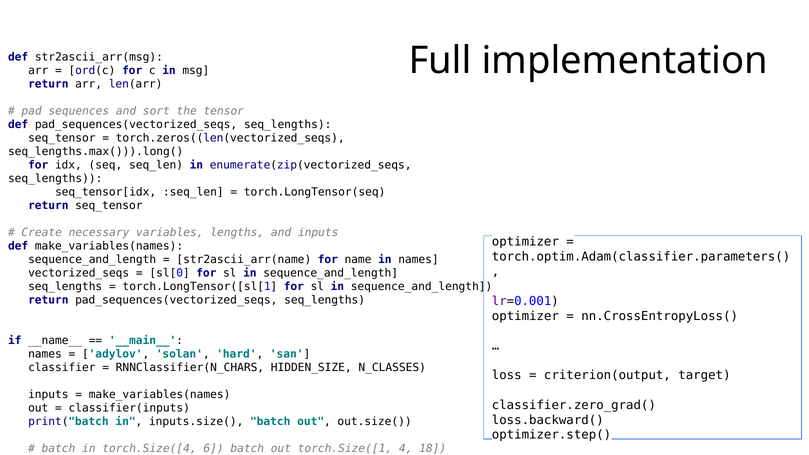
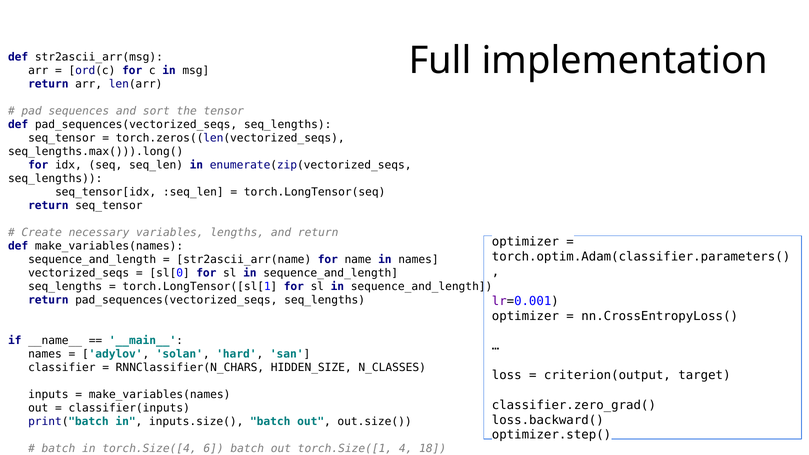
and inputs: inputs -> return (318, 233)
